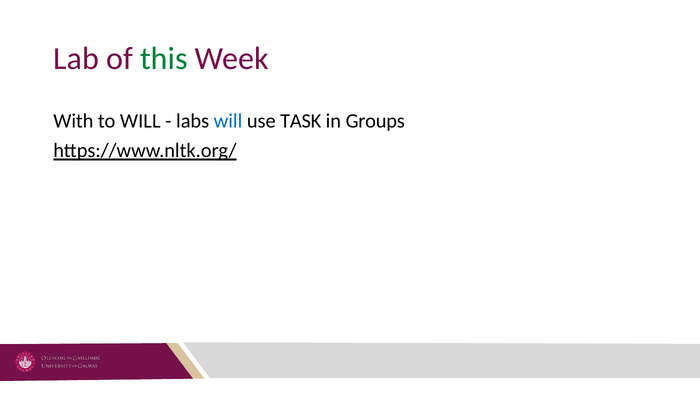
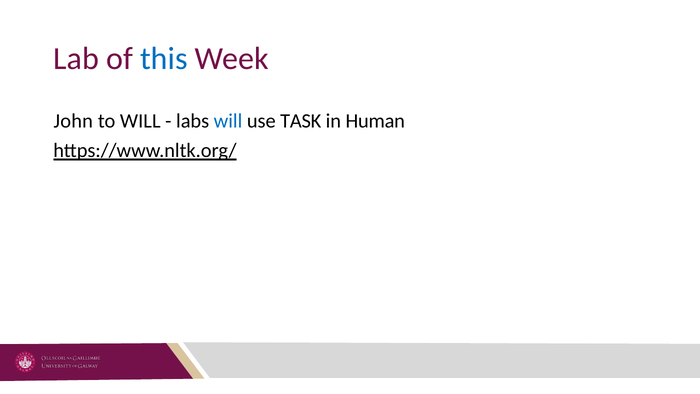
this colour: green -> blue (164, 59)
With: With -> John (73, 121)
Groups: Groups -> Human (375, 121)
